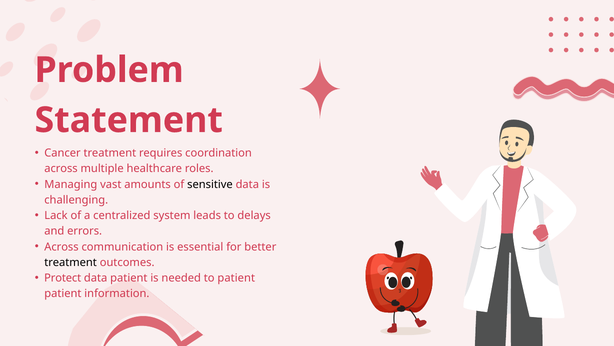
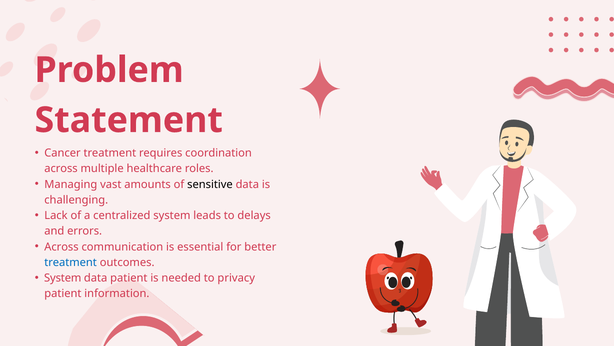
treatment colour: black -> blue (71, 262)
Protect: Protect -> System (63, 278)
to patient: patient -> privacy (236, 278)
